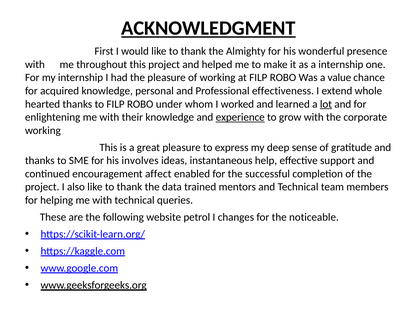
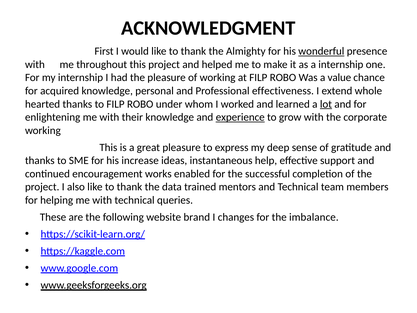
ACKNOWLEDGMENT underline: present -> none (208, 28)
wonderful underline: none -> present (321, 51)
involves: involves -> increase (140, 160)
affect: affect -> works (158, 174)
petrol: petrol -> brand (197, 217)
noticeable: noticeable -> imbalance (314, 217)
